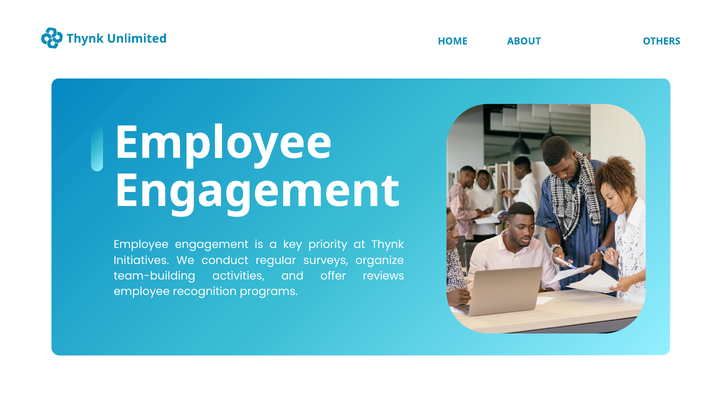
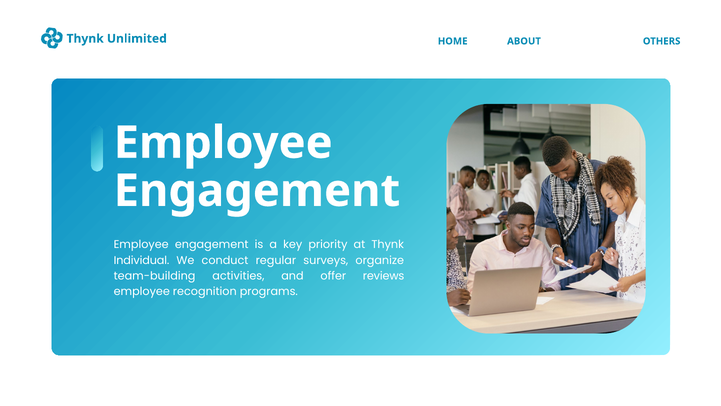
Initiatives: Initiatives -> Individual (141, 260)
